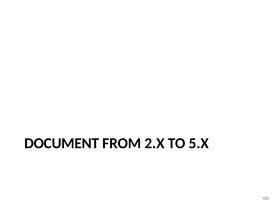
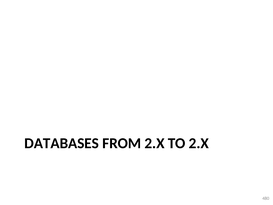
DOCUMENT: DOCUMENT -> DATABASES (62, 143)
TO 5.X: 5.X -> 2.X (199, 143)
